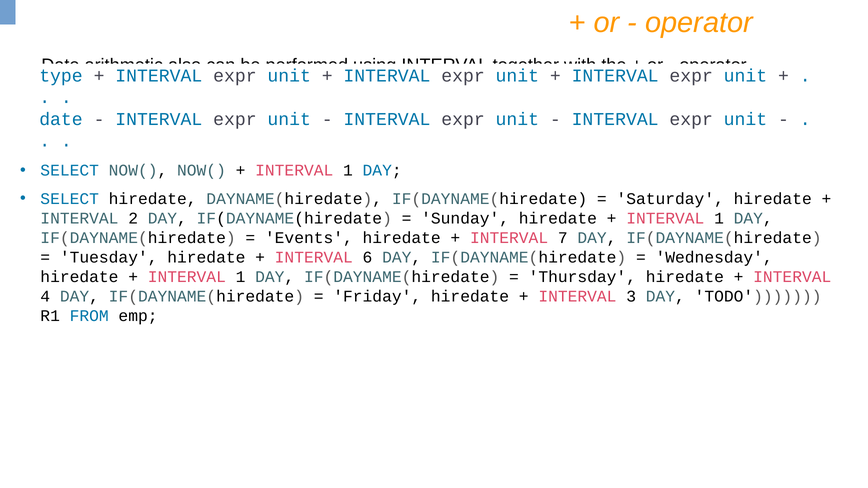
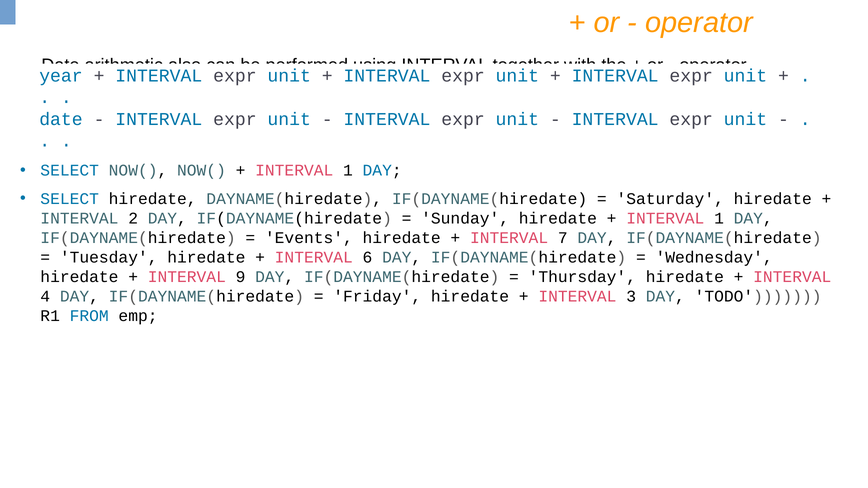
type: type -> year (61, 76)
1: 1 -> 9 (241, 277)
